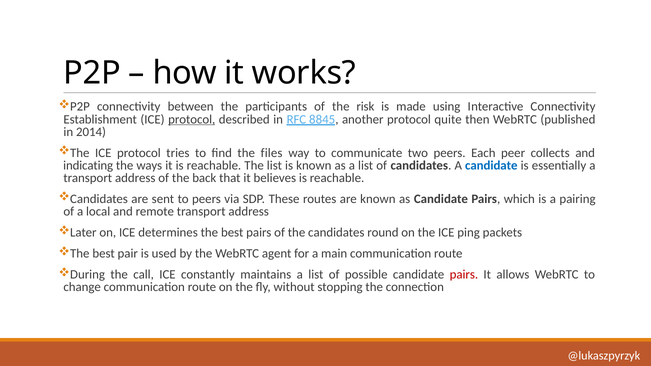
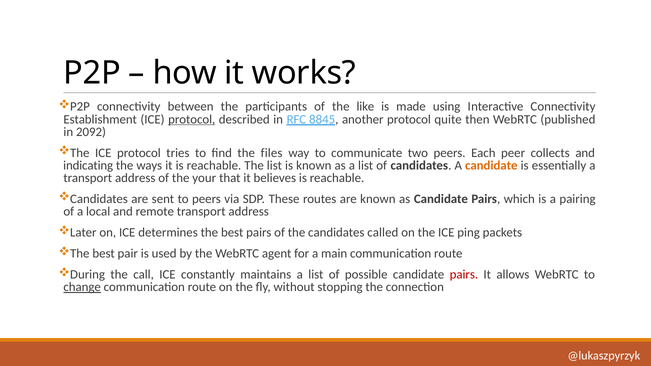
risk: risk -> like (365, 107)
2014: 2014 -> 2092 (91, 132)
candidate colour: blue -> orange (491, 165)
back: back -> your (204, 178)
round: round -> called (383, 233)
change underline: none -> present (82, 287)
